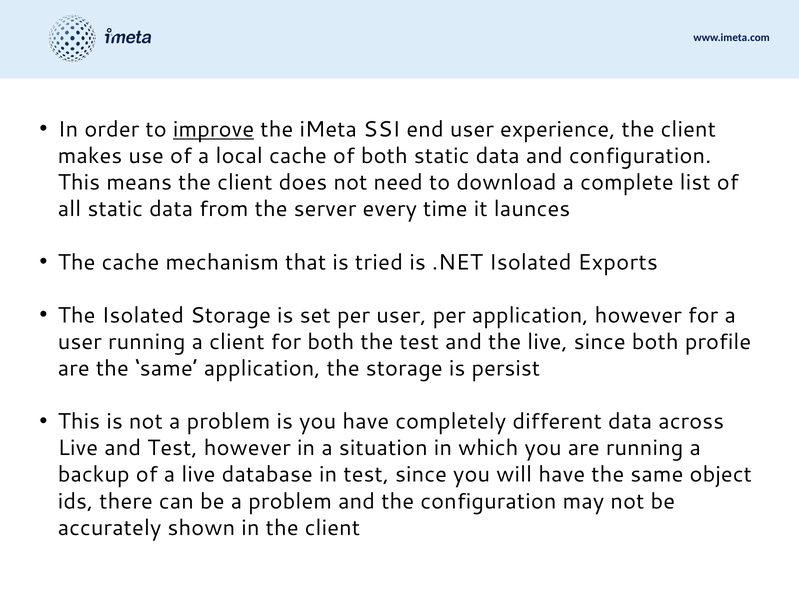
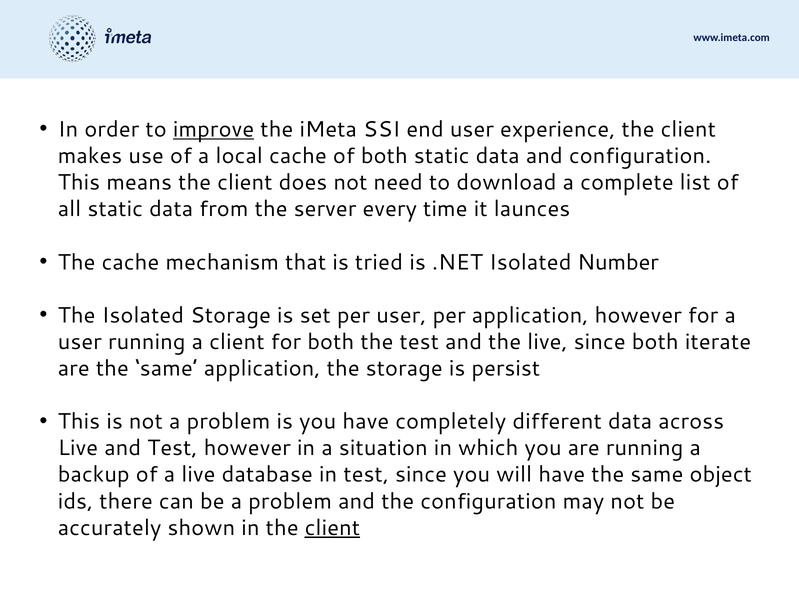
Exports: Exports -> Number (618, 262)
profile: profile -> iterate (718, 342)
client underline: none -> present (332, 528)
